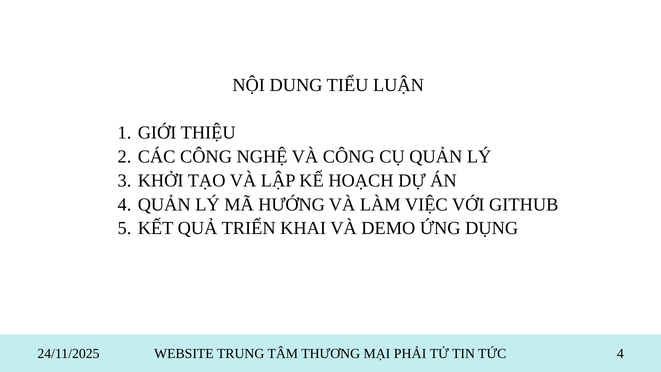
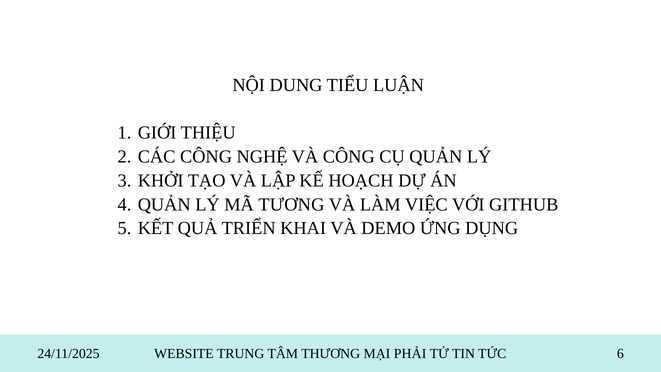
HƯỚNG: HƯỚNG -> TƯƠNG (291, 204)
24/11/2025 4: 4 -> 6 (620, 353)
